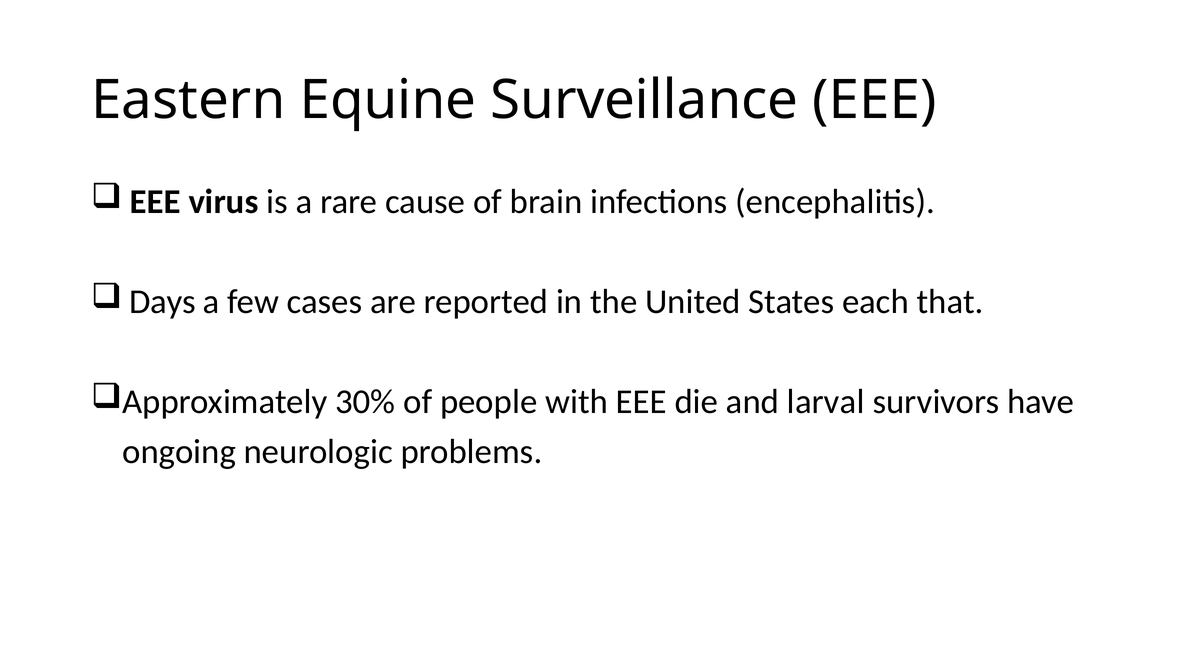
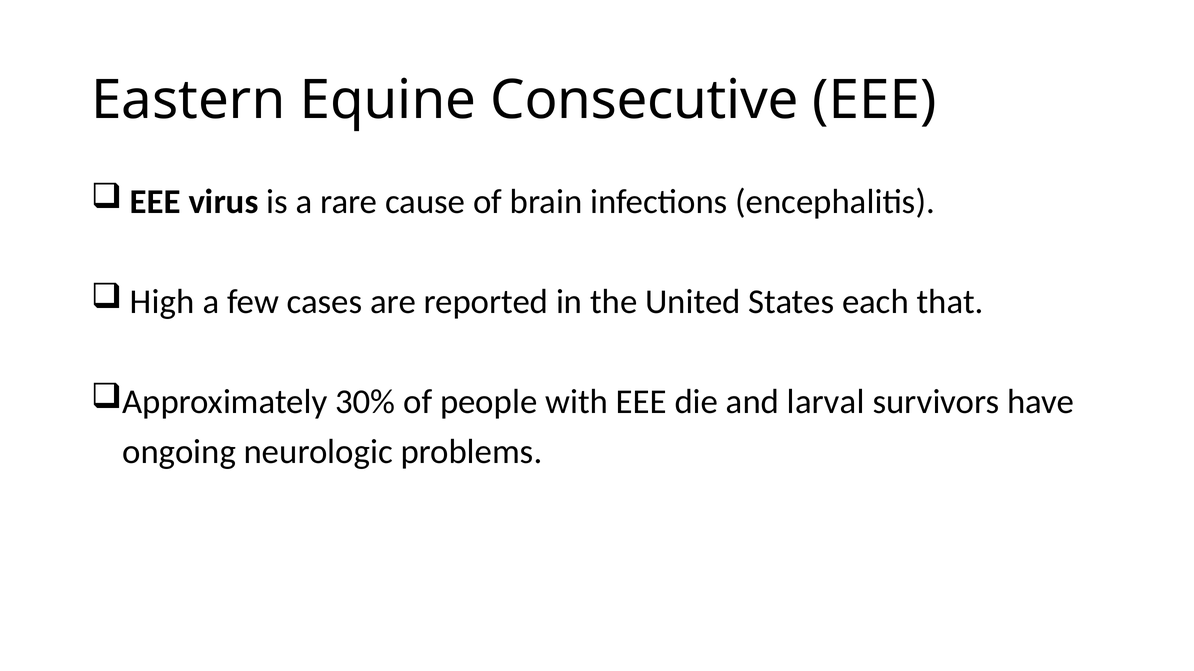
Surveillance: Surveillance -> Consecutive (644, 100)
Days: Days -> High (162, 302)
